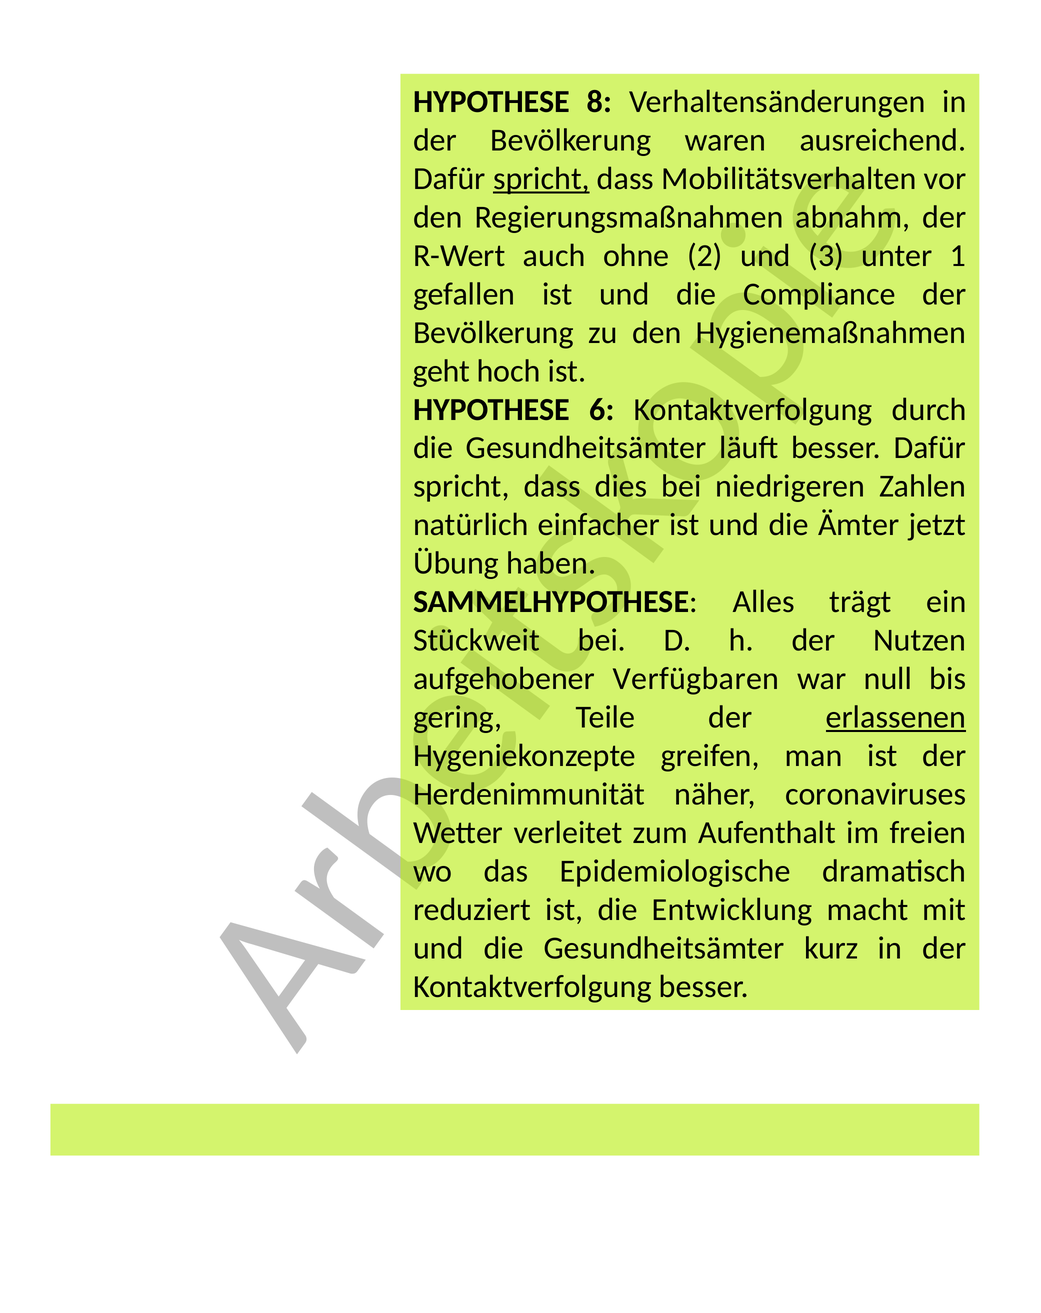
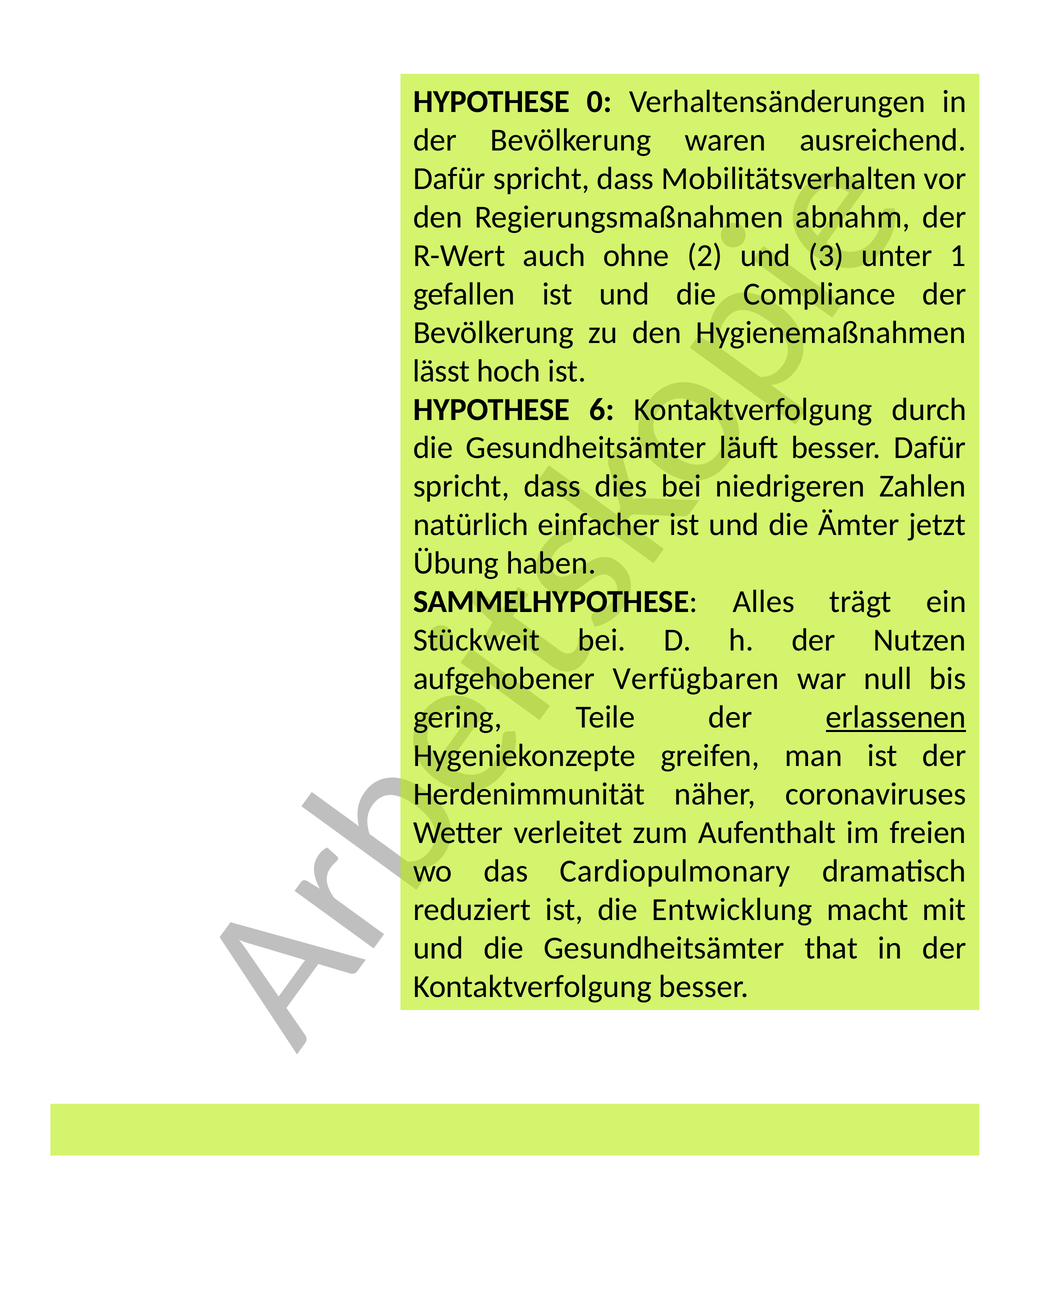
8: 8 -> 0 (600, 102)
spricht underline: present -> none (541, 178)
geht: geht -> lässt (441, 371)
Epidemiologische: Epidemiologische -> Cardiopulmonary (675, 871)
kurz: kurz -> that (831, 948)
